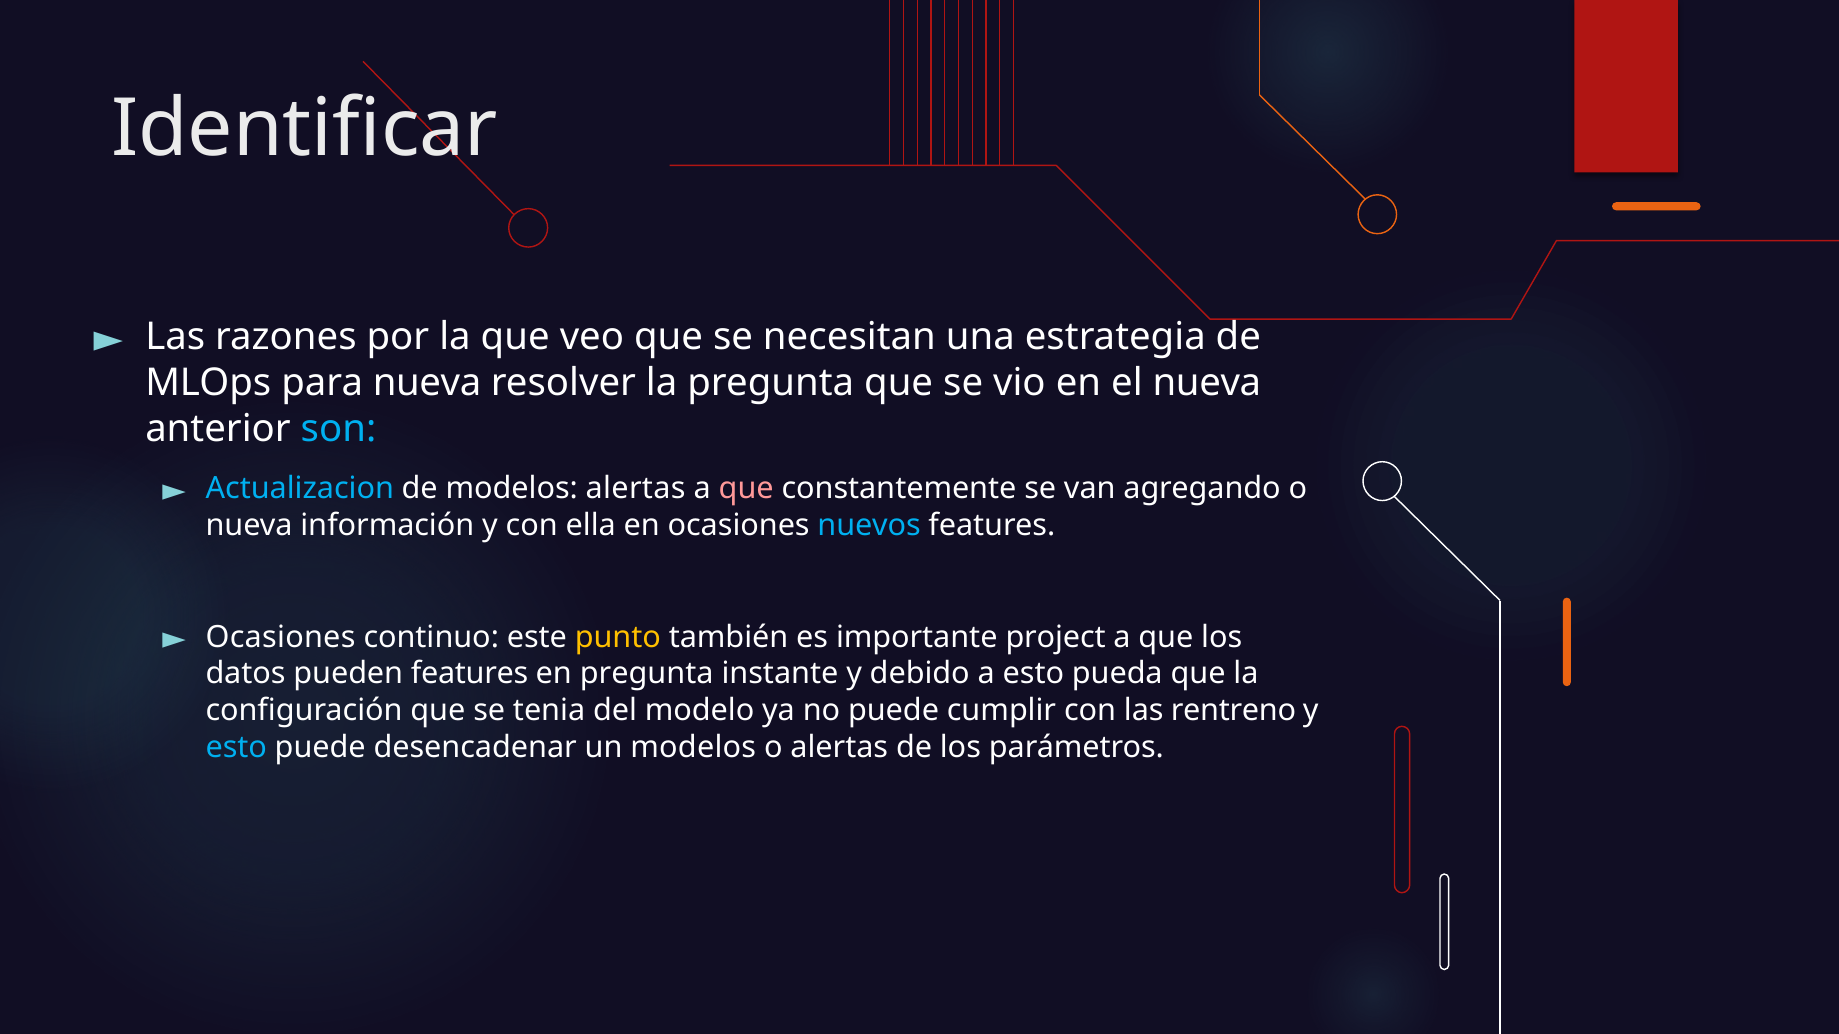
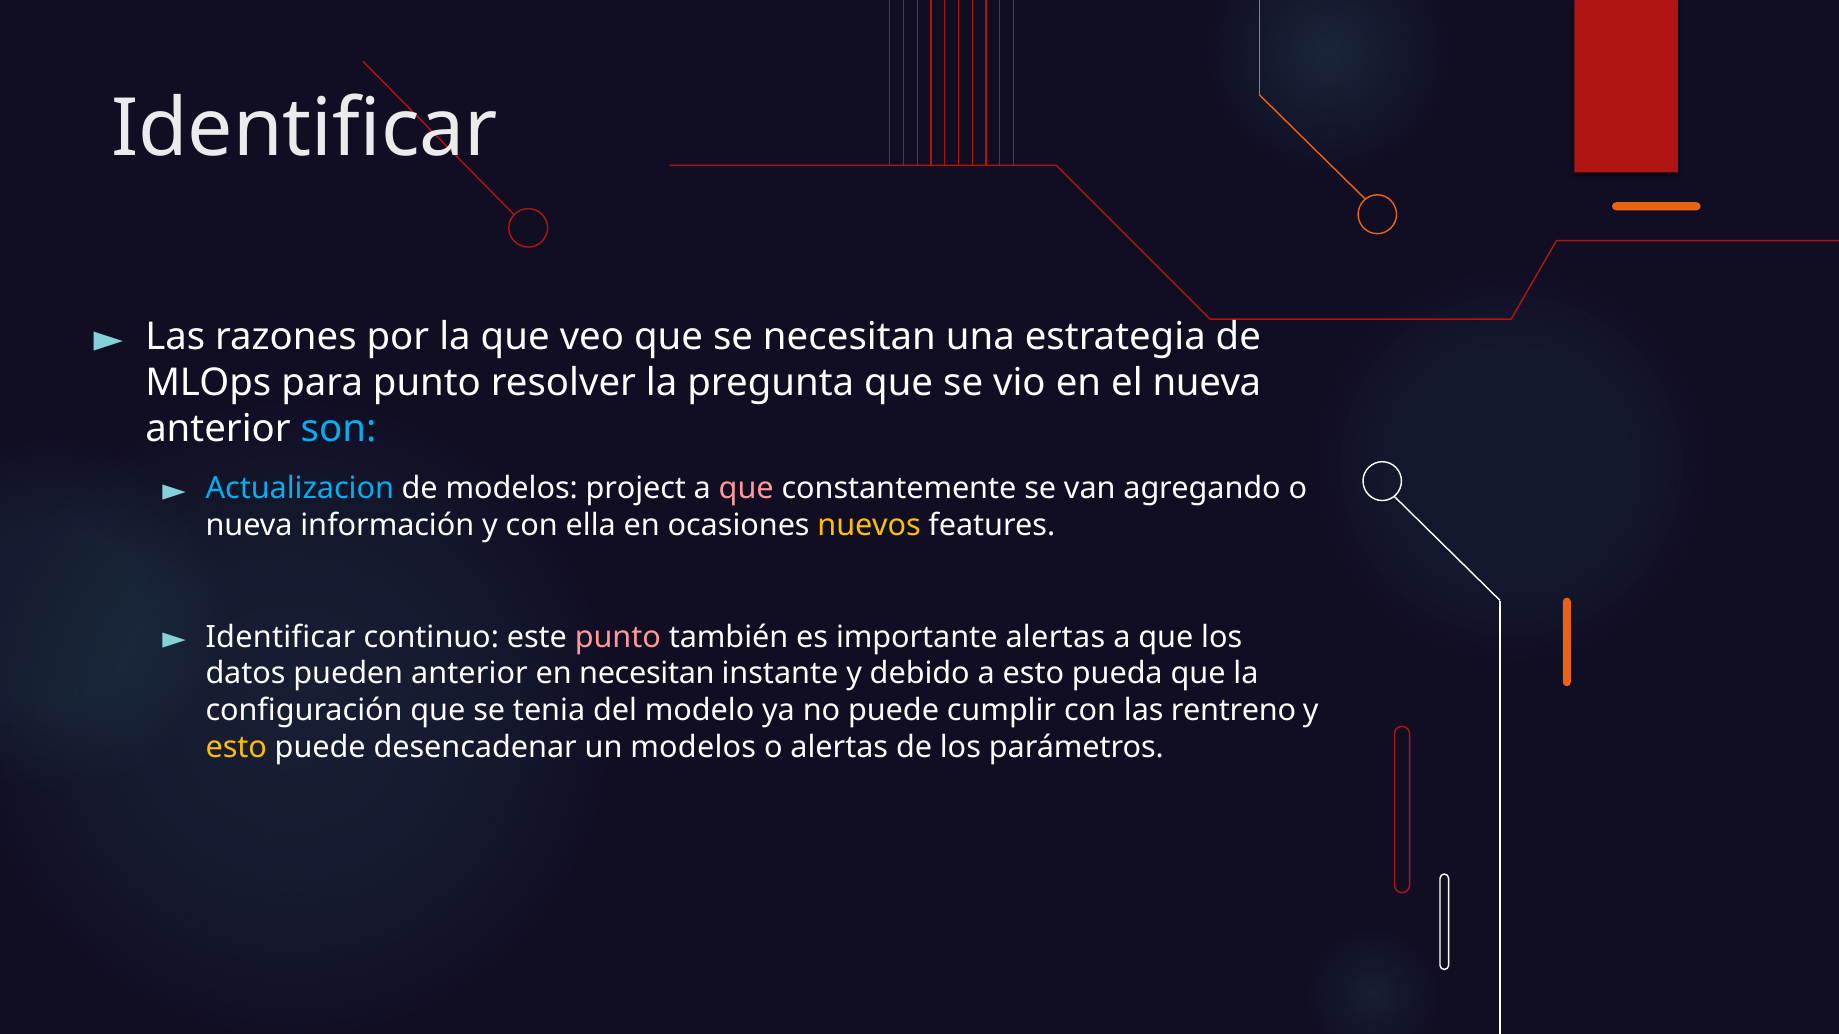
para nueva: nueva -> punto (427, 383)
modelos alertas: alertas -> project (636, 489)
nuevos colour: light blue -> yellow (869, 526)
Ocasiones: Ocasiones -> Identificar (281, 637)
punto colour: yellow -> pink (618, 637)
importante project: project -> alertas (1055, 637)
pueden features: features -> anterior (469, 674)
en pregunta: pregunta -> necesitan (647, 674)
esto colour: light blue -> yellow (236, 747)
